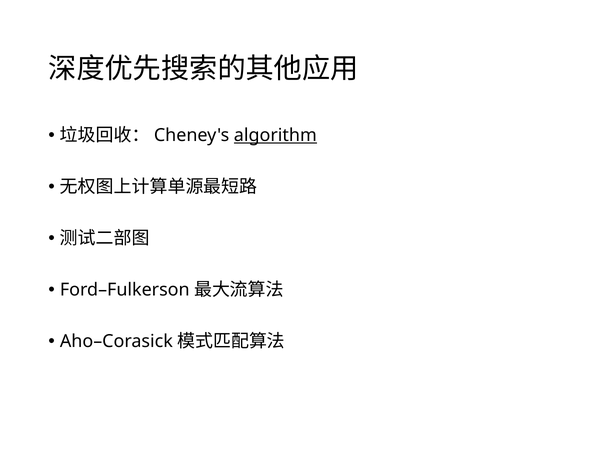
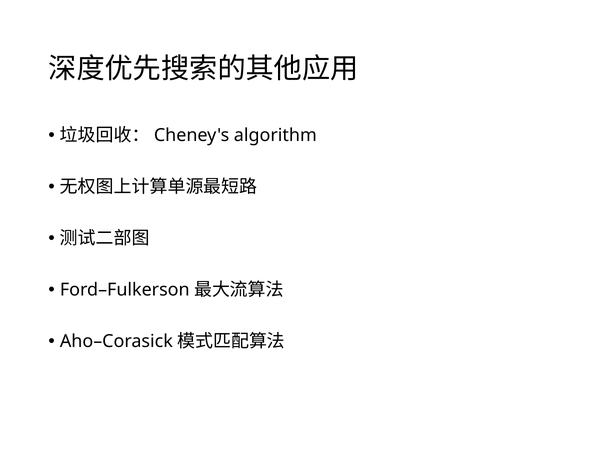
algorithm underline: present -> none (275, 135)
